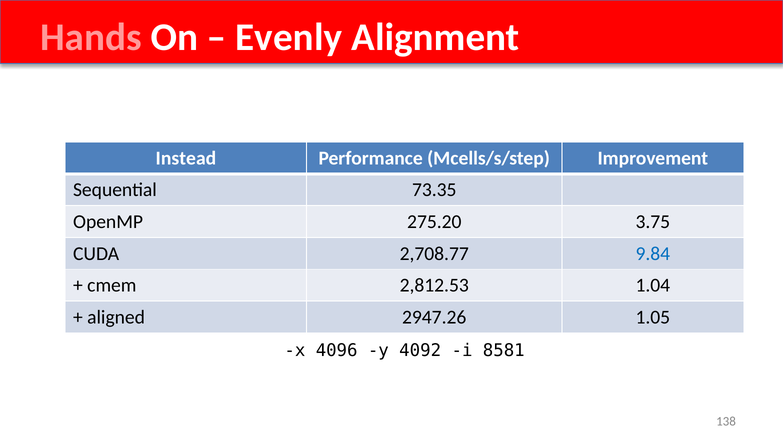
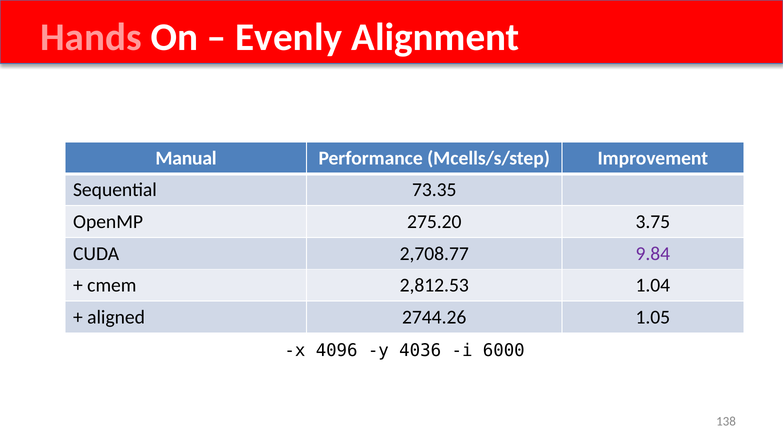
Instead: Instead -> Manual (186, 158)
9.84 colour: blue -> purple (653, 253)
2947.26: 2947.26 -> 2744.26 (434, 317)
4092: 4092 -> 4036 (420, 350)
8581: 8581 -> 6000 (504, 350)
